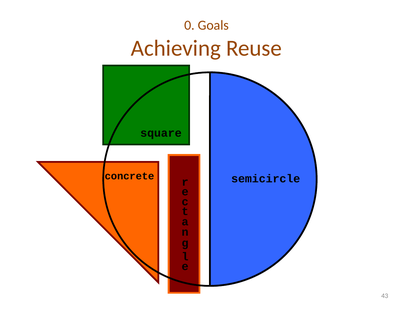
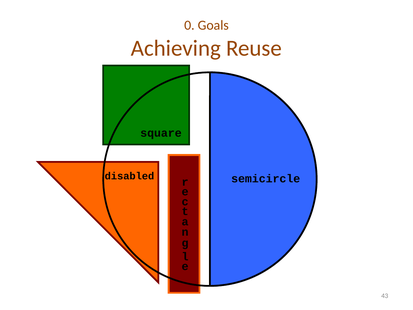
concrete: concrete -> disabled (129, 176)
